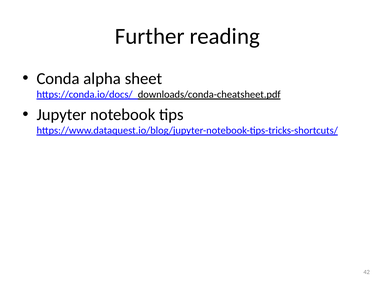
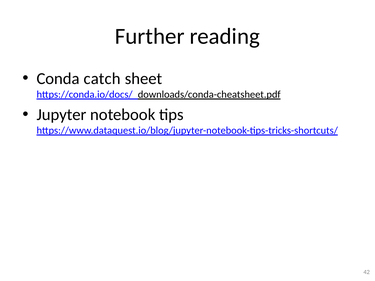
alpha: alpha -> catch (102, 79)
